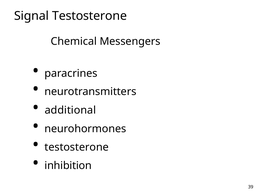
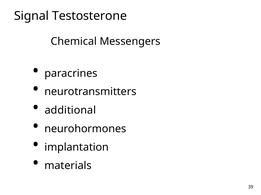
testosterone: testosterone -> implantation (77, 148)
inhibition: inhibition -> materials (68, 166)
